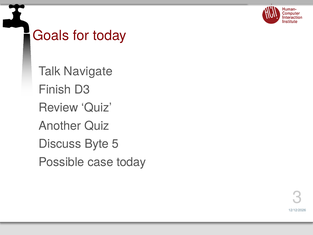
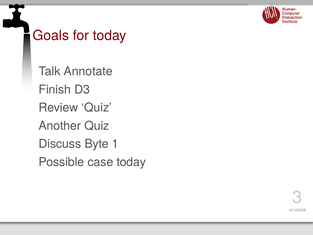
Navigate: Navigate -> Annotate (88, 71)
5: 5 -> 1 (115, 144)
